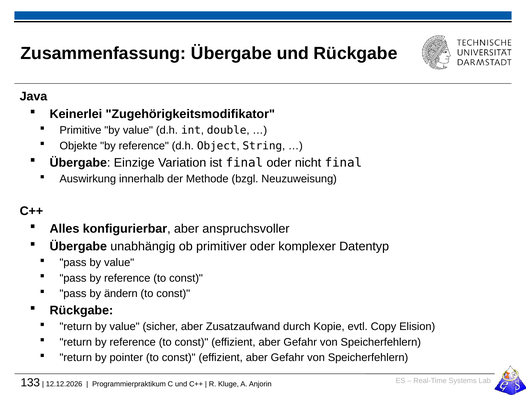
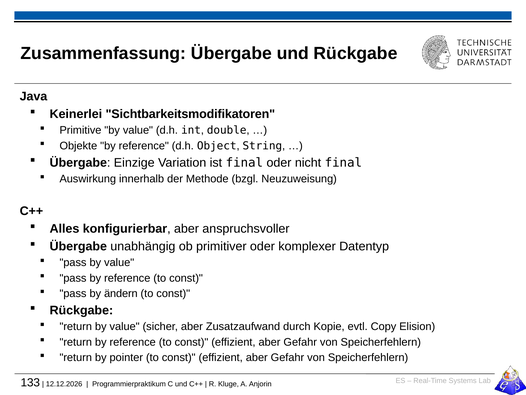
Zugehörigkeitsmodifikator: Zugehörigkeitsmodifikator -> Sichtbarkeitsmodifikatoren (190, 114)
